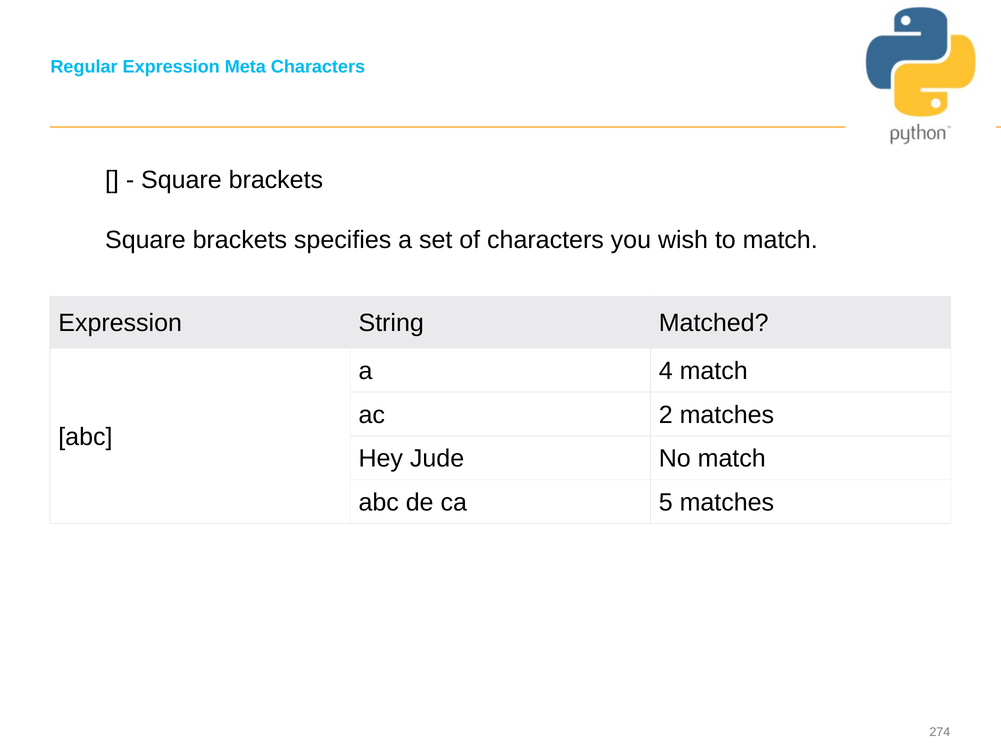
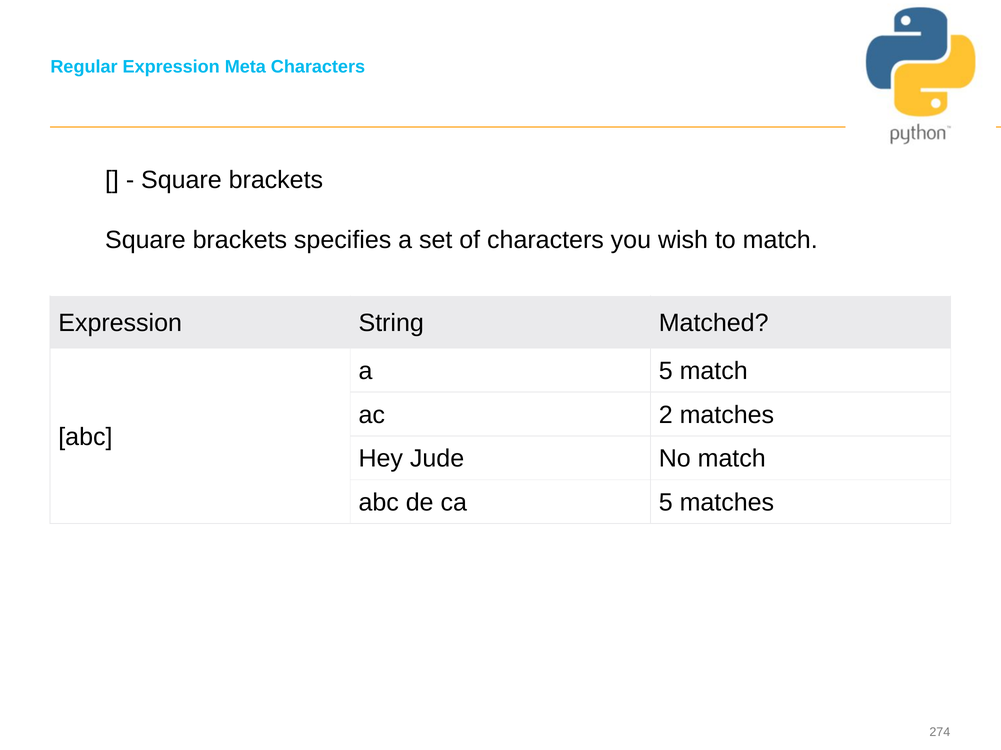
a 4: 4 -> 5 (666, 371)
